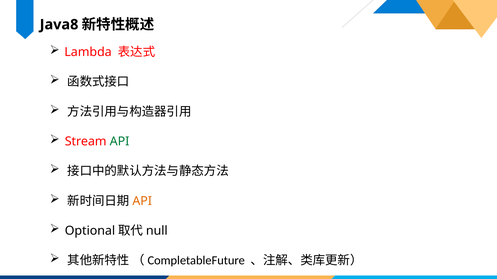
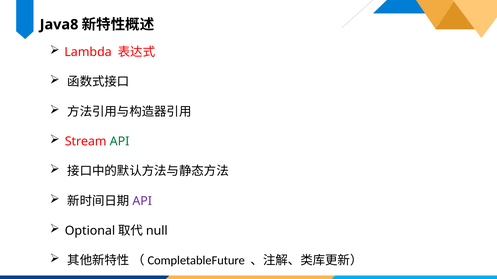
API colour: orange -> purple (142, 201)
